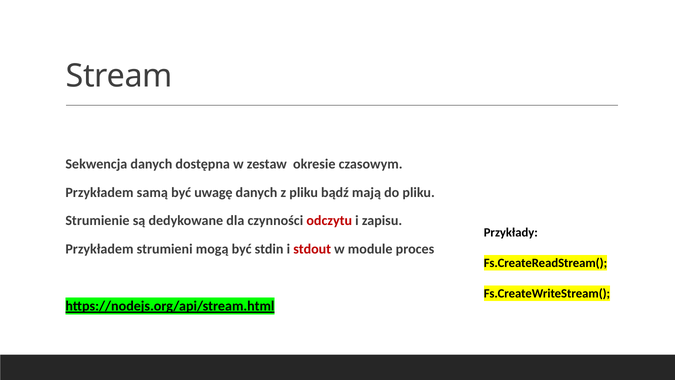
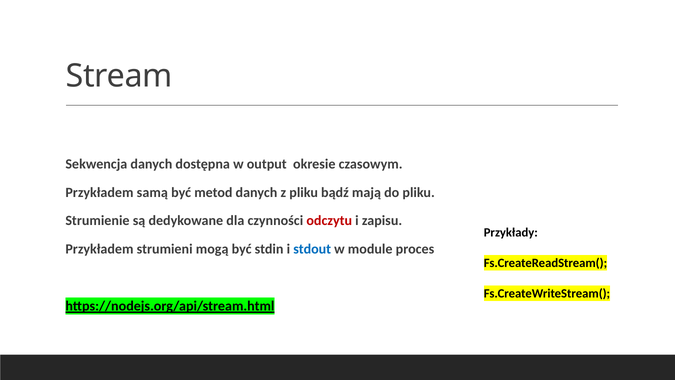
zestaw: zestaw -> output (267, 164)
uwagę: uwagę -> metod (213, 192)
stdout colour: red -> blue (312, 249)
